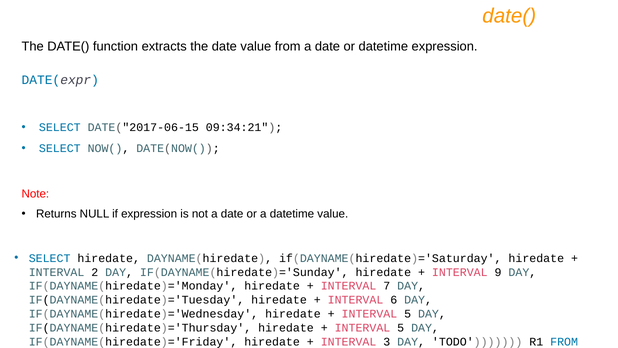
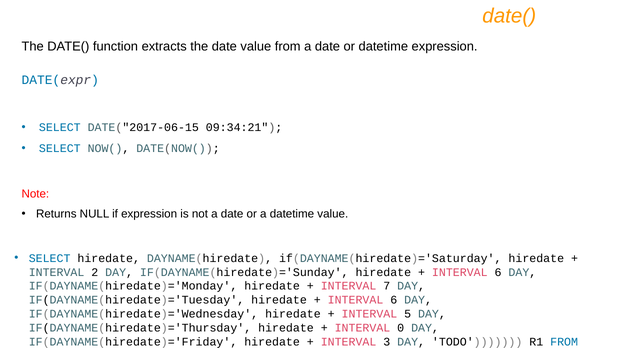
9: 9 -> 6 (498, 272)
5: 5 -> 0 (401, 328)
